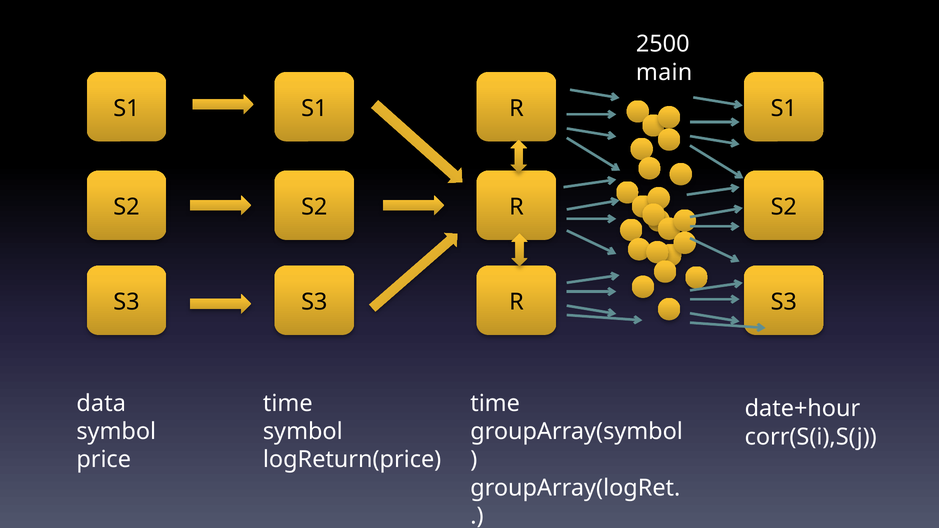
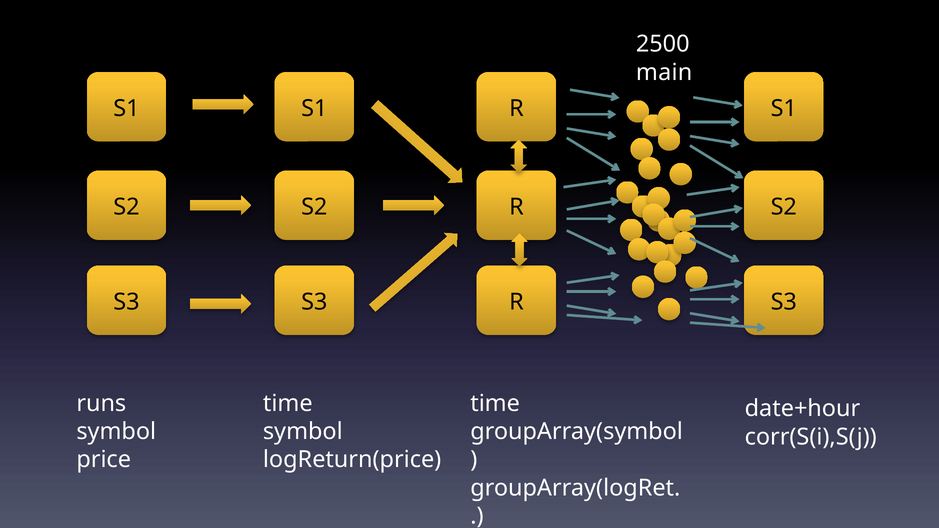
data: data -> runs (101, 404)
